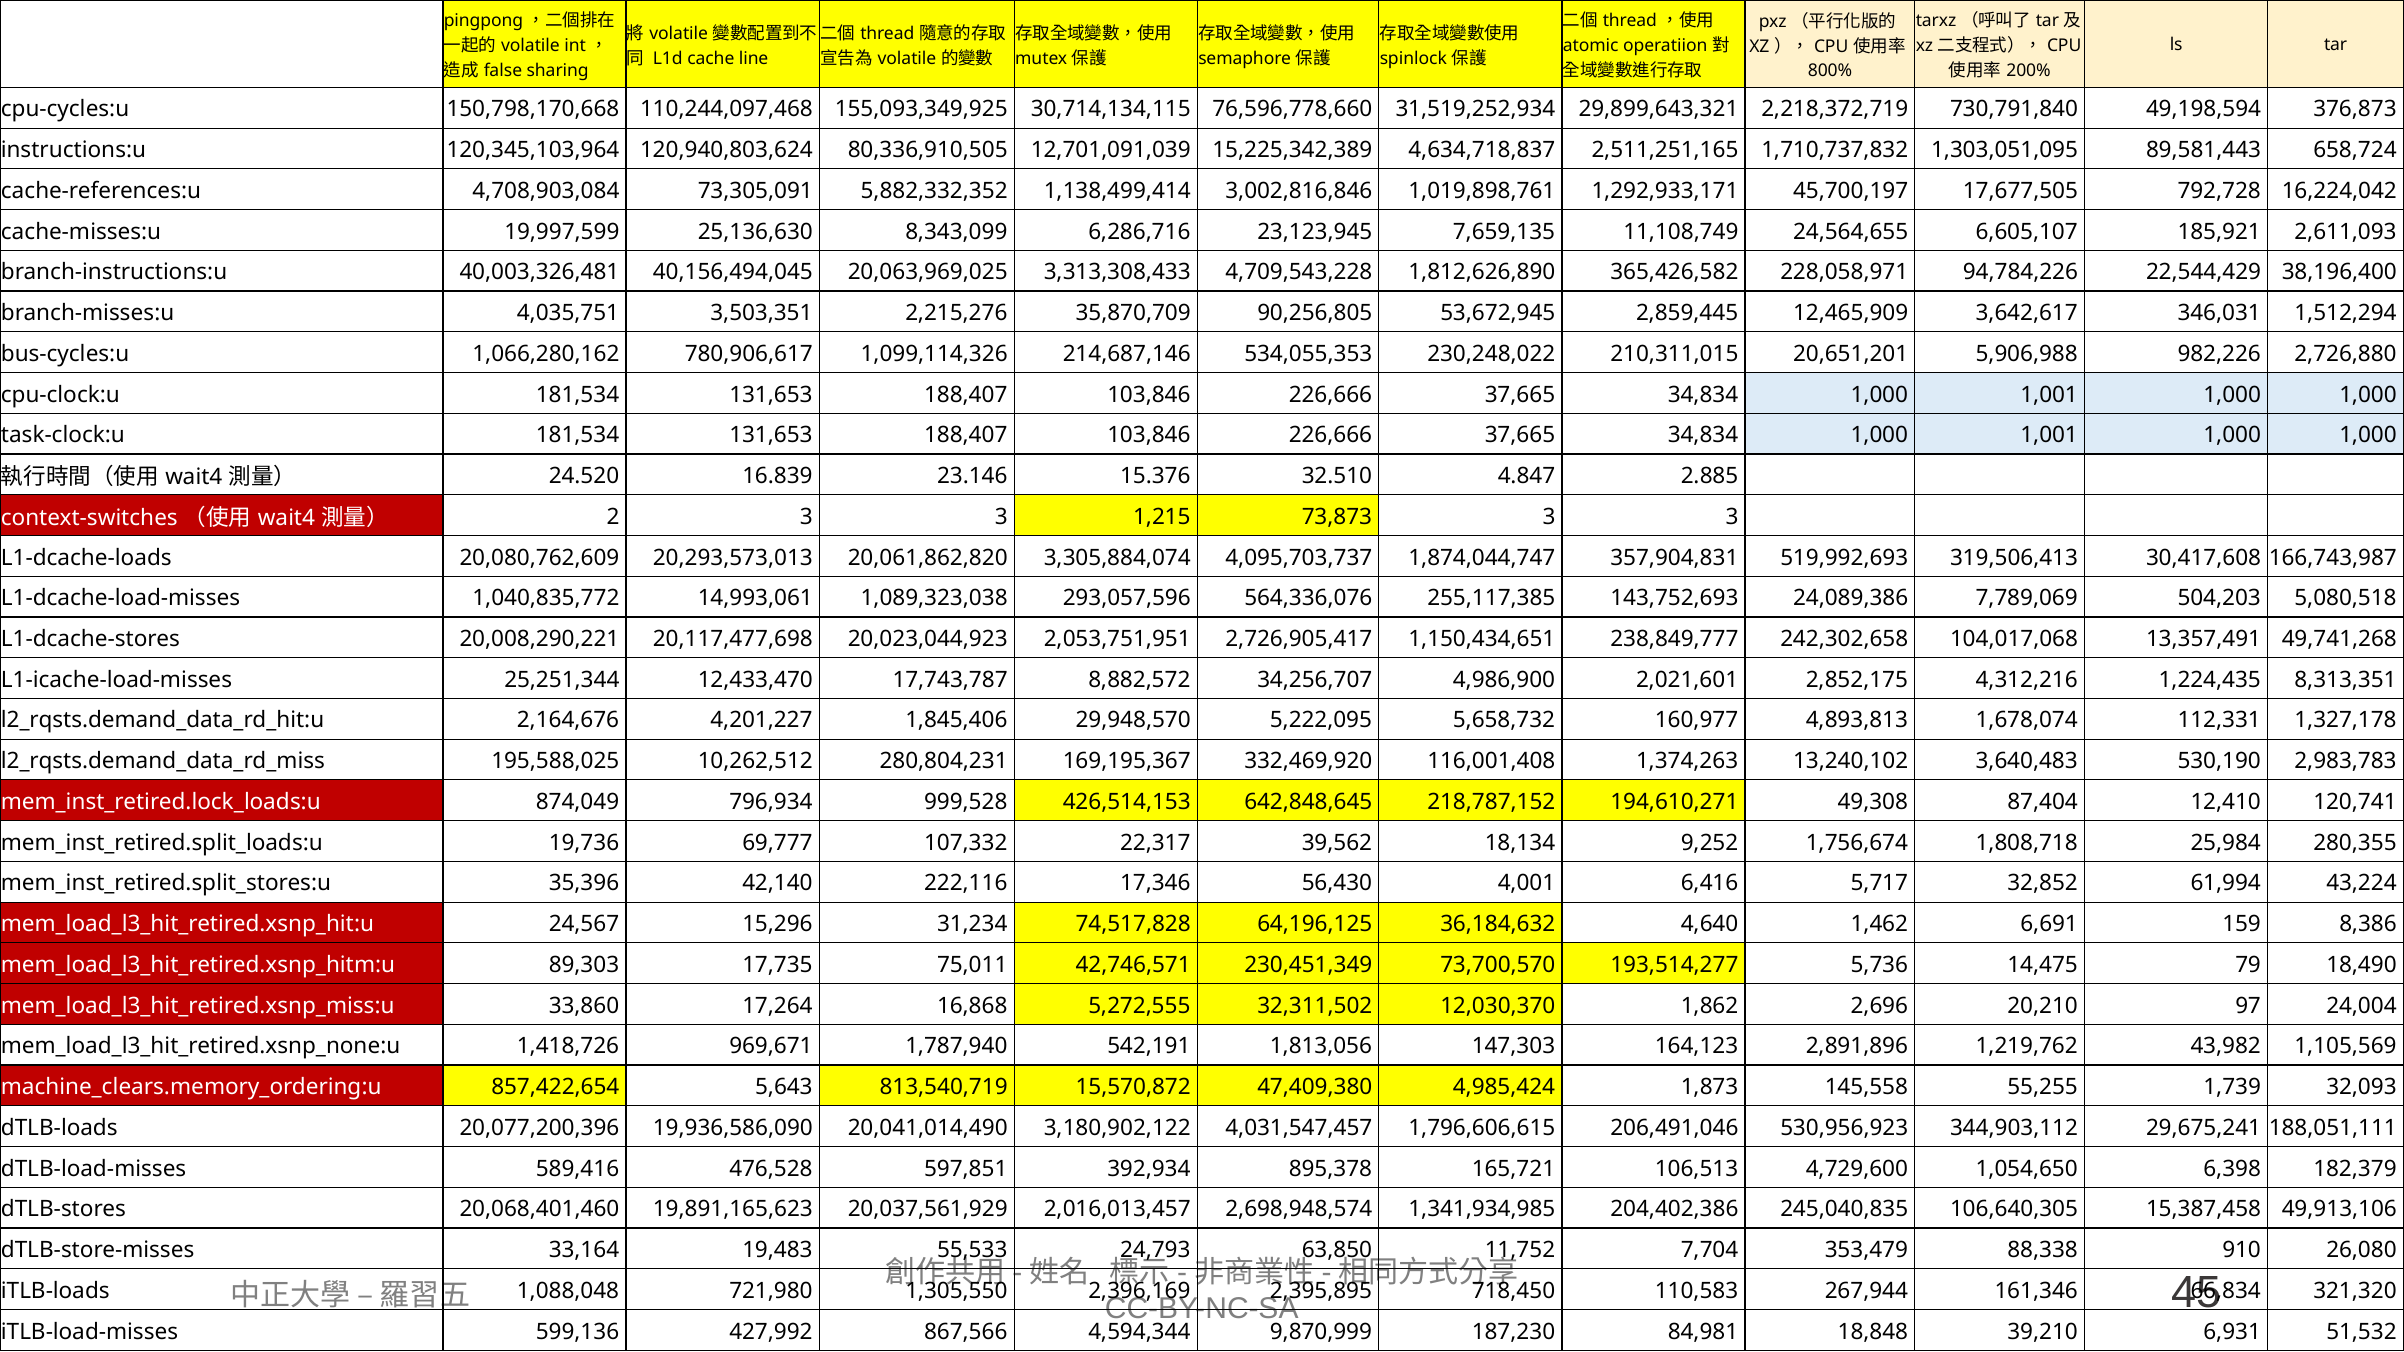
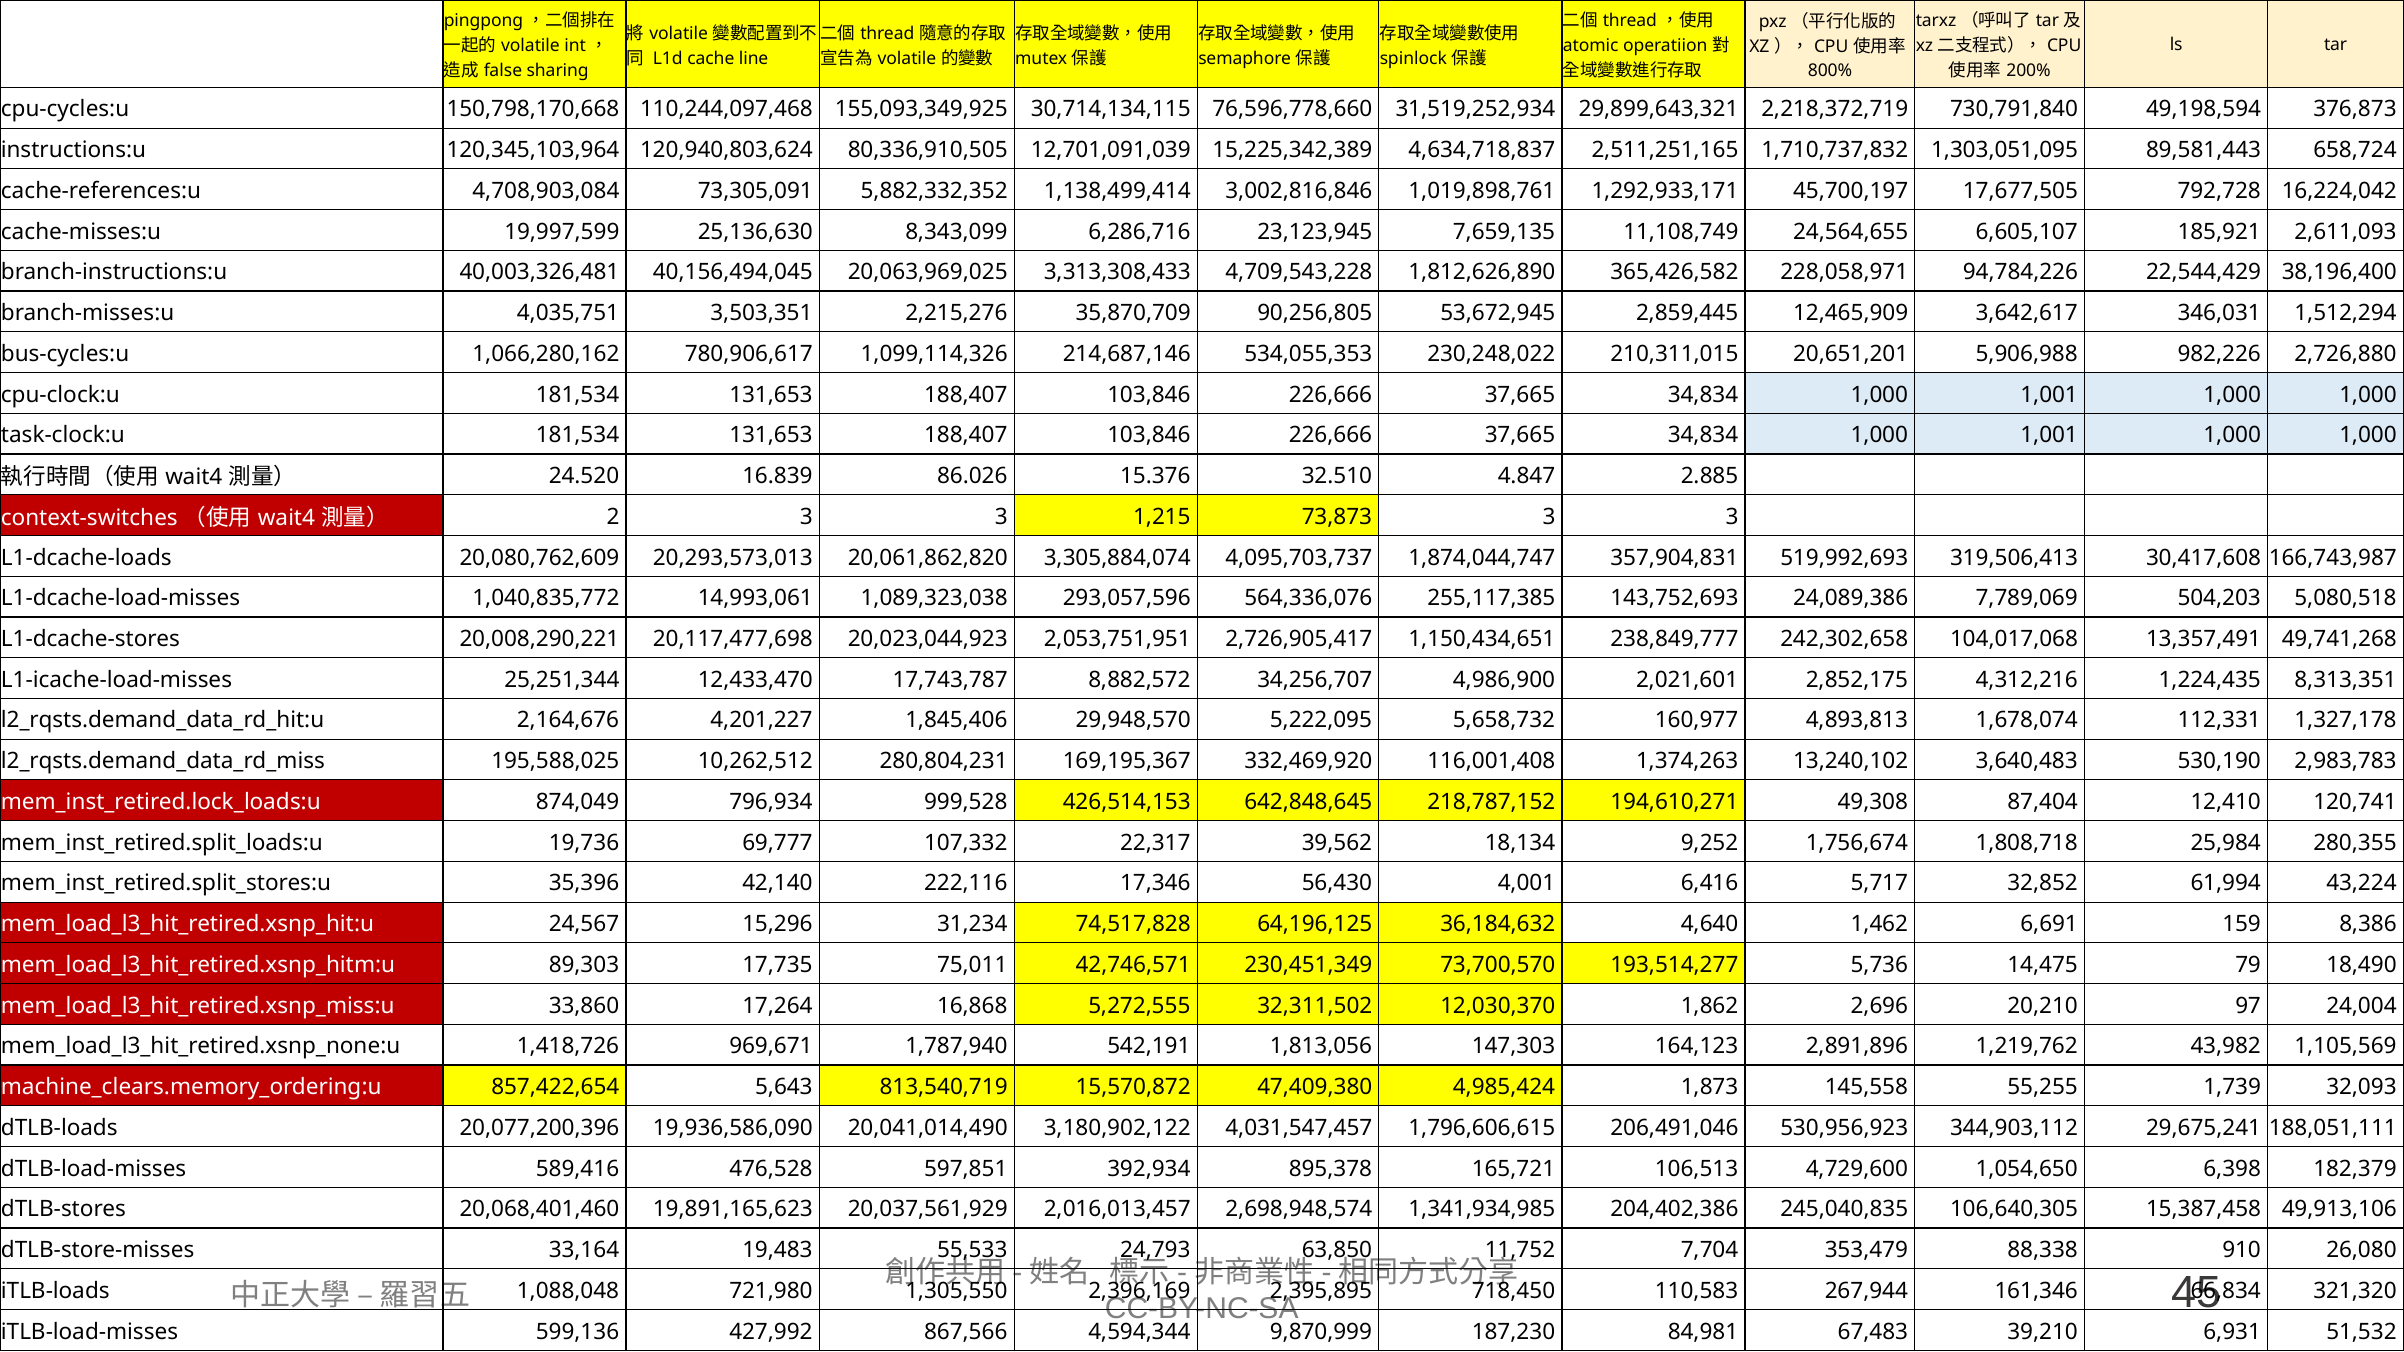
23.146: 23.146 -> 86.026 (972, 476)
18,848: 18,848 -> 67,483 (1873, 1332)
